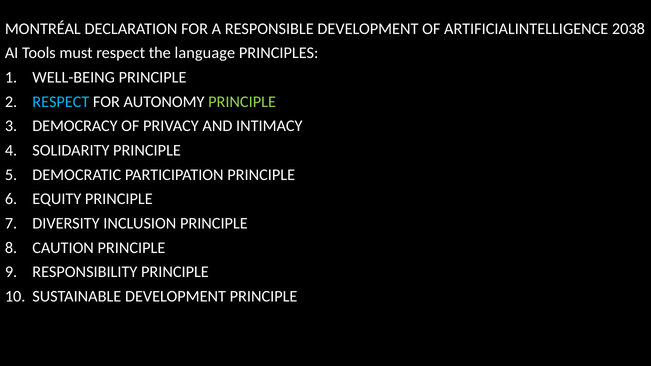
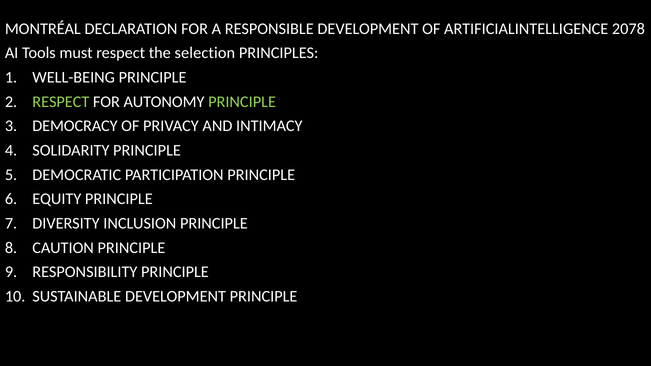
2038: 2038 -> 2078 (628, 29)
language: language -> selection (205, 53)
RESPECT colour: light blue -> light green (61, 102)
